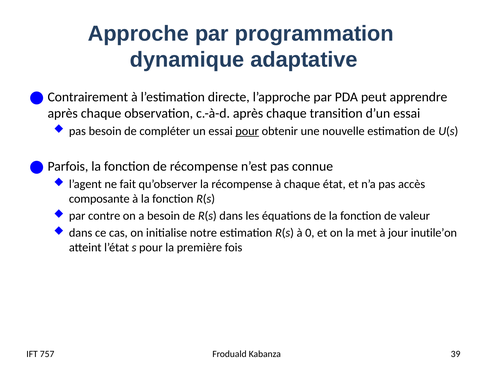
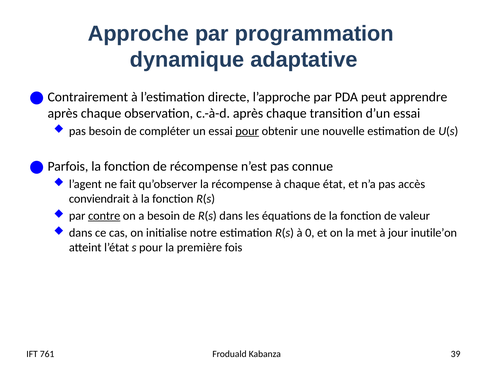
composante: composante -> conviendrait (99, 199)
contre underline: none -> present (104, 216)
757: 757 -> 761 (47, 354)
